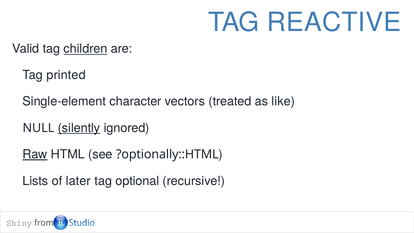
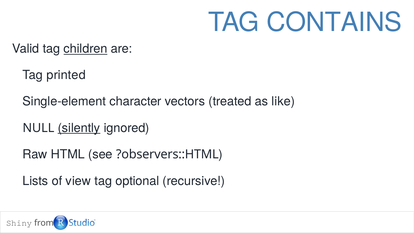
REACTIVE: REACTIVE -> CONTAINS (334, 22)
Raw underline: present -> none (35, 154)
?optionally::HTML: ?optionally::HTML -> ?observers::HTML (167, 154)
later: later -> view (78, 181)
